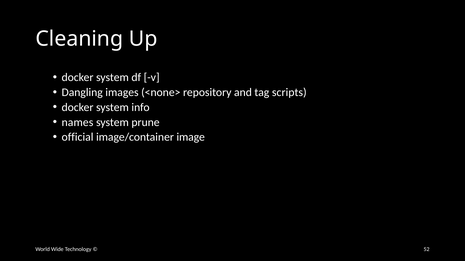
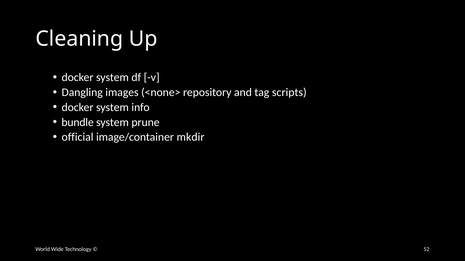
names: names -> bundle (78, 122)
image: image -> mkdir (191, 137)
